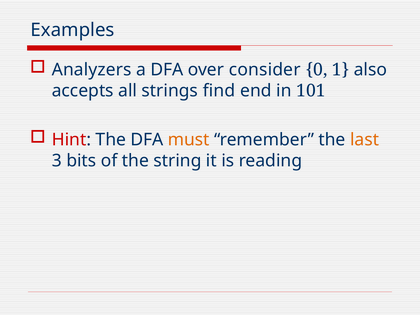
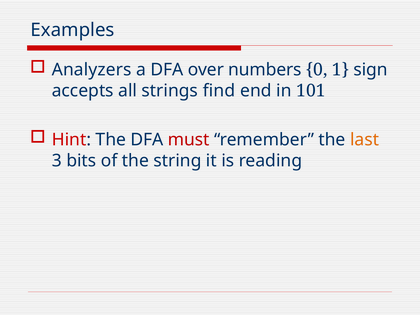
consider: consider -> numbers (265, 70)
also: also -> sign (371, 70)
must colour: orange -> red (189, 140)
